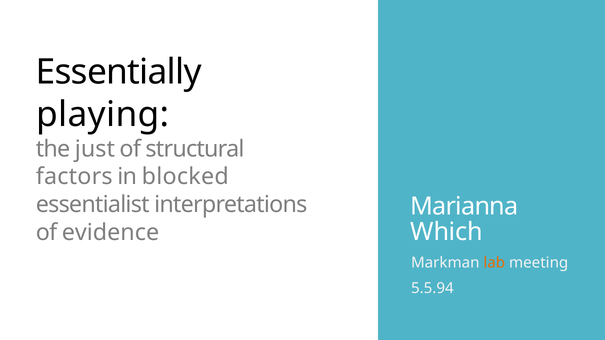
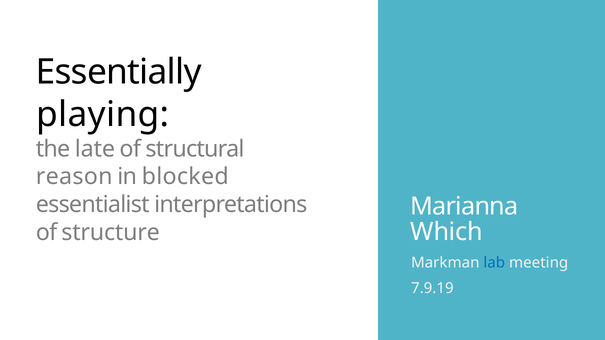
just: just -> late (95, 149)
factors: factors -> reason (74, 177)
evidence: evidence -> structure (111, 233)
lab colour: orange -> blue (494, 263)
5.5.94: 5.5.94 -> 7.9.19 (432, 289)
